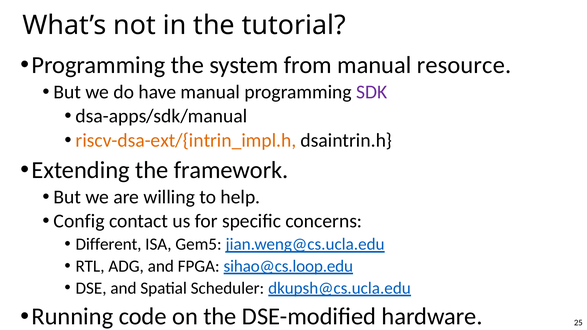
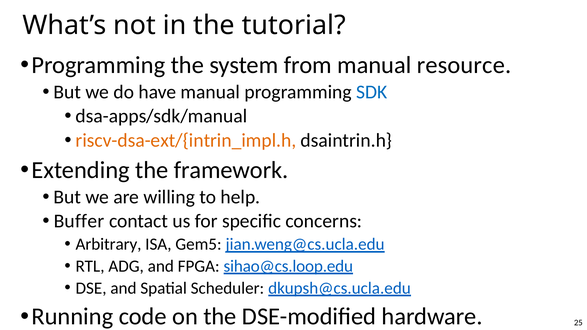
SDK colour: purple -> blue (372, 92)
Config: Config -> Buffer (79, 221)
Different: Different -> Arbitrary (109, 244)
